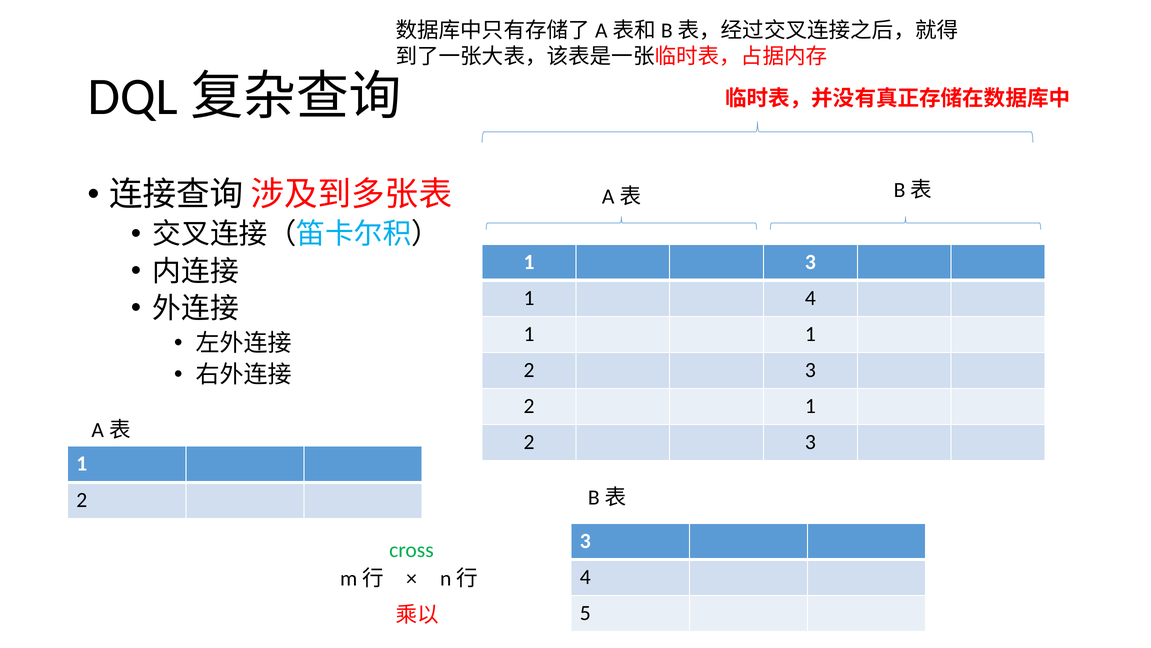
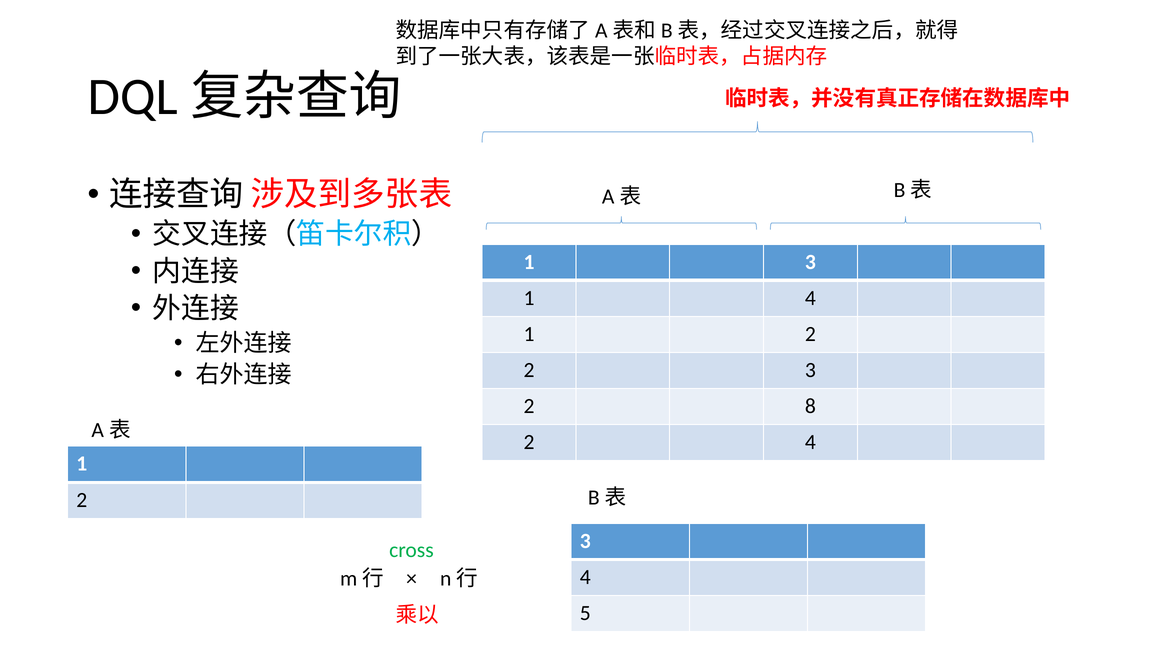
1: 1 -> 2 (810, 334)
2 1: 1 -> 8 (810, 406)
3: 3 -> 4 (810, 442)
